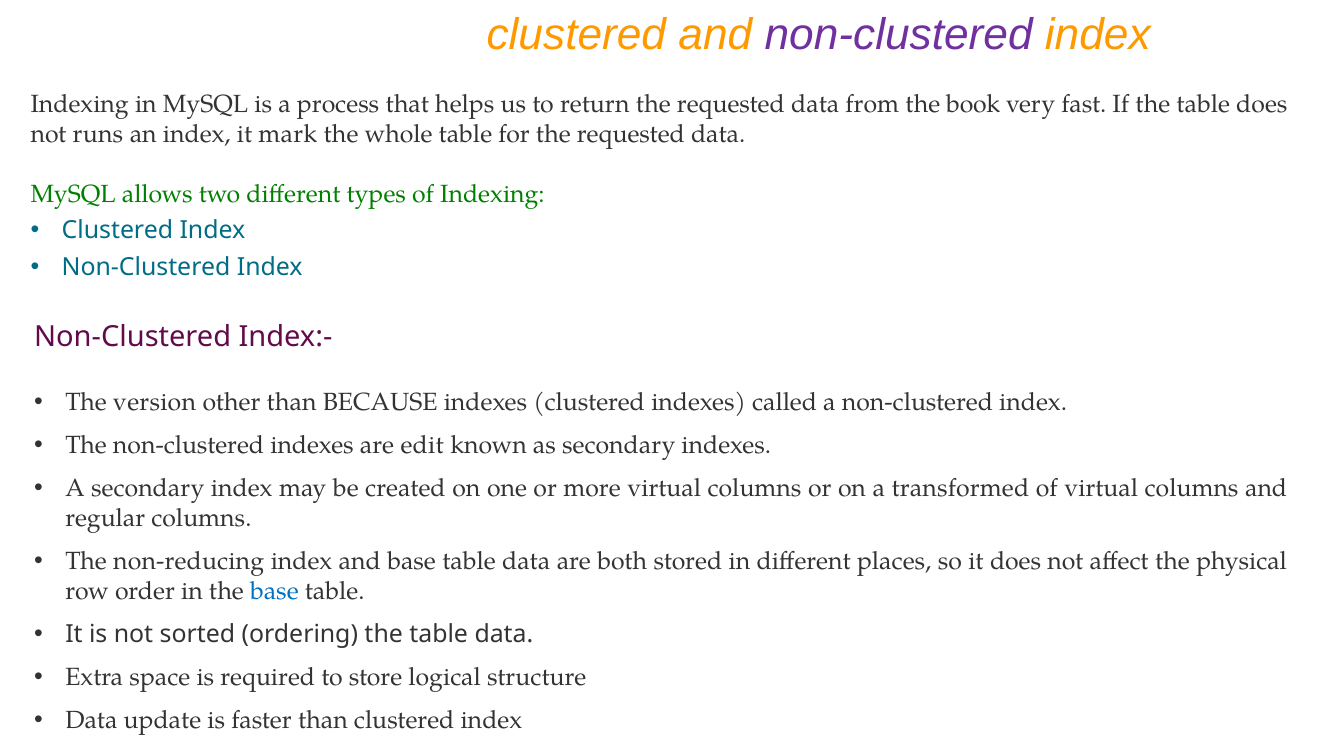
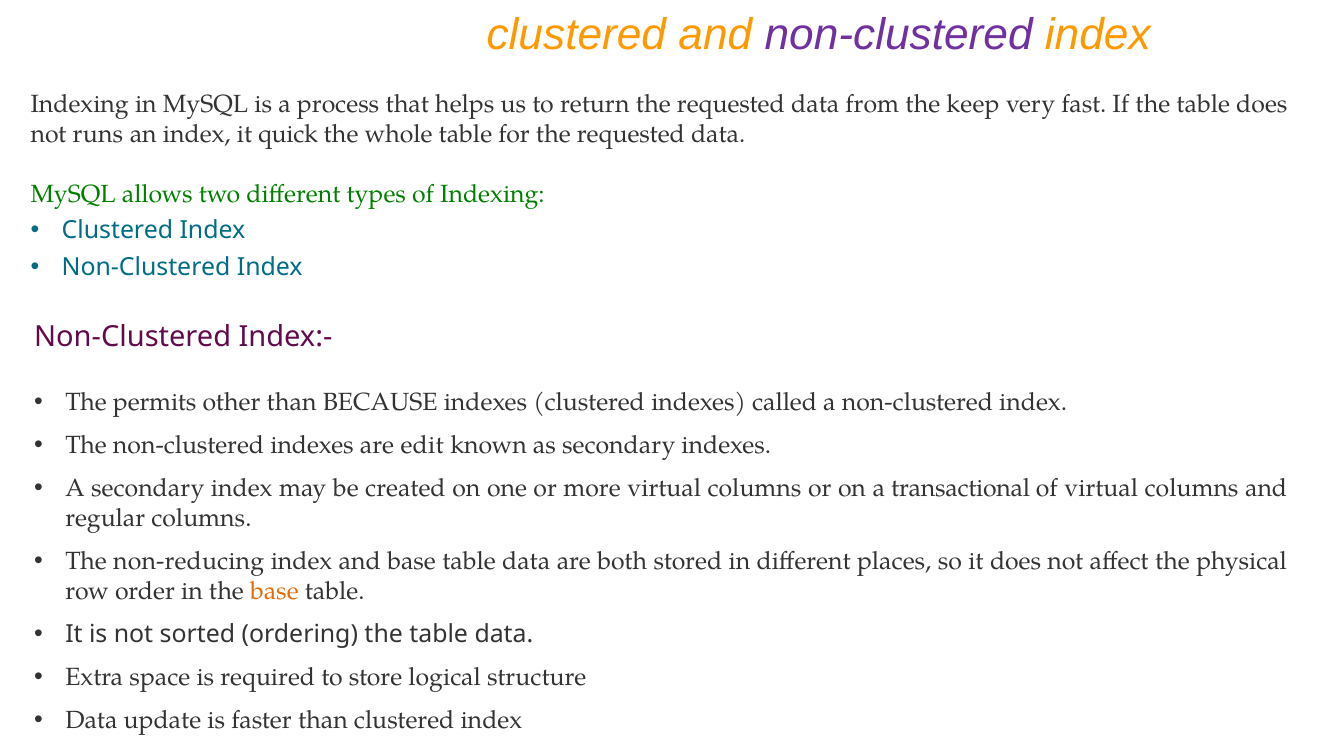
book: book -> keep (973, 105)
mark: mark -> quick (288, 135)
version: version -> permits (155, 402)
transformed: transformed -> transactional (961, 489)
base colour: blue -> orange (274, 591)
